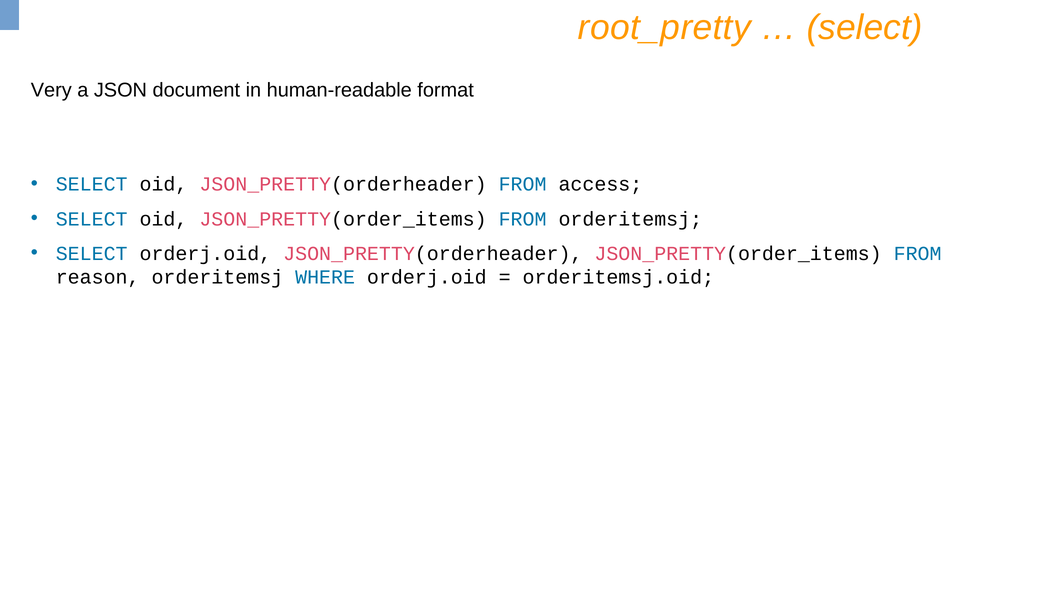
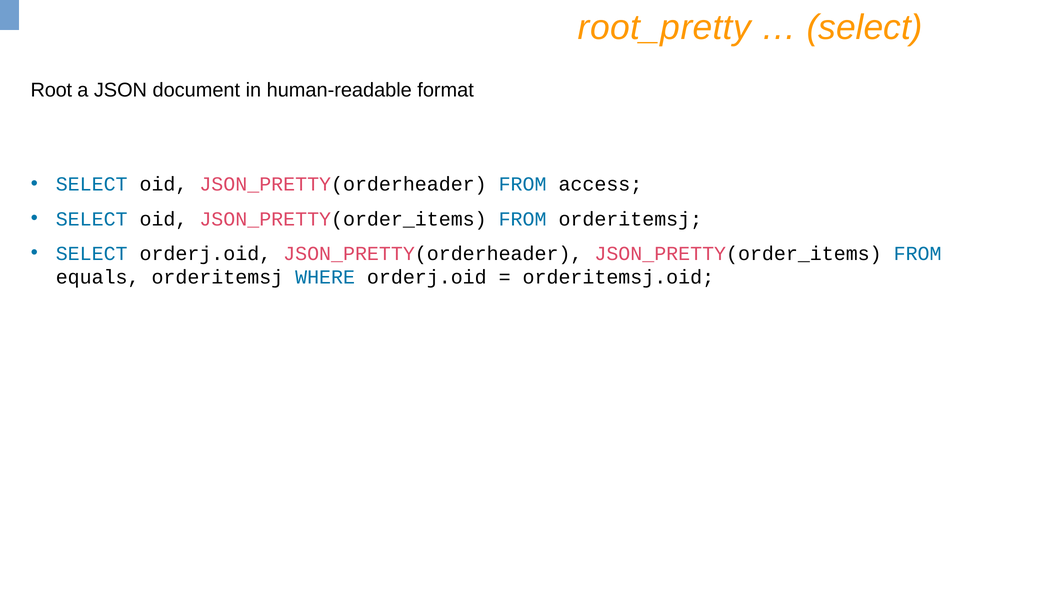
Very: Very -> Root (51, 90)
reason: reason -> equals (98, 278)
